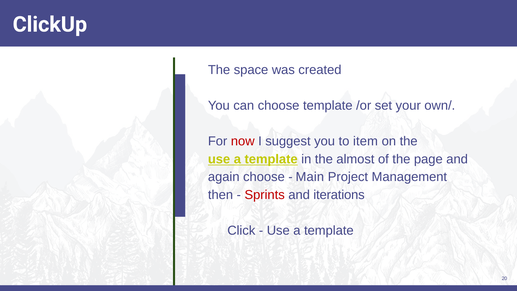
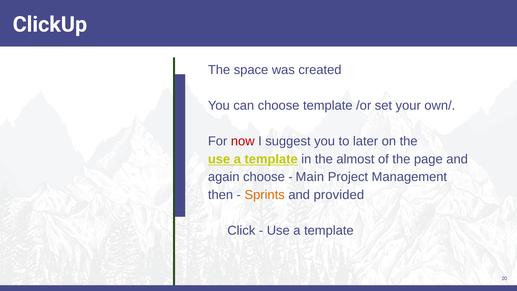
item: item -> later (366, 141)
Sprints colour: red -> orange (265, 195)
iterations: iterations -> provided (339, 195)
